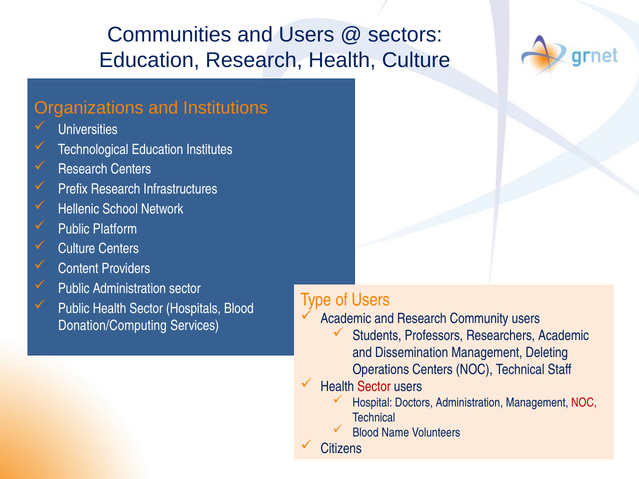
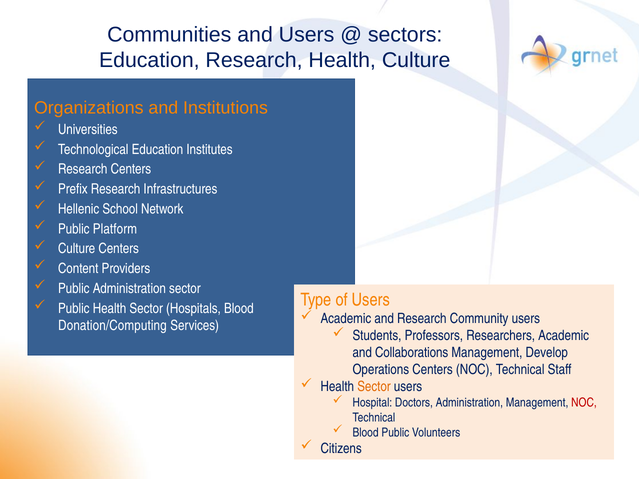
Dissemination: Dissemination -> Collaborations (412, 353)
Deleting: Deleting -> Develop (547, 353)
Sector colour: red -> orange (374, 387)
Blood Name: Name -> Public (395, 433)
